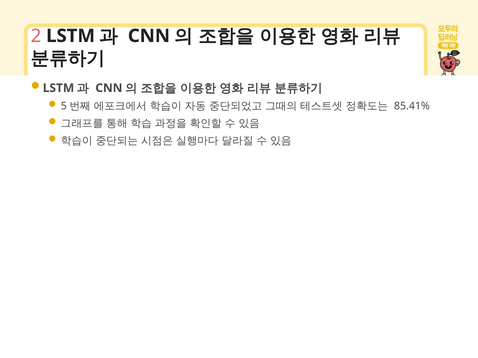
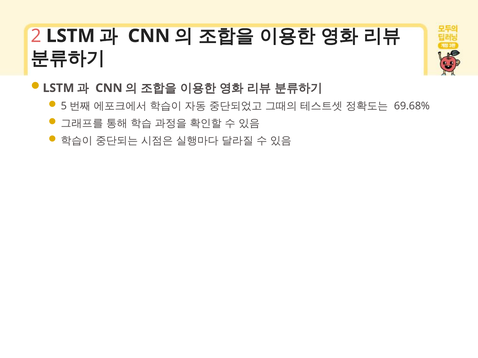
85.41%: 85.41% -> 69.68% (412, 106)
